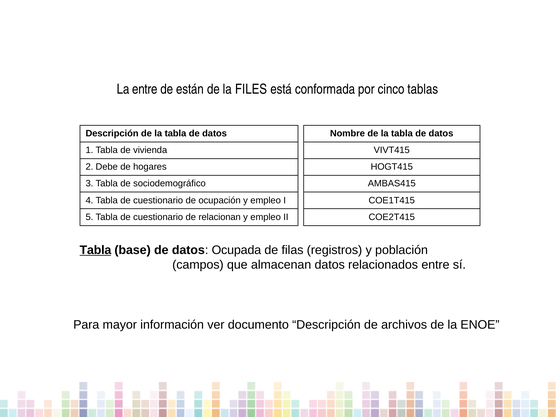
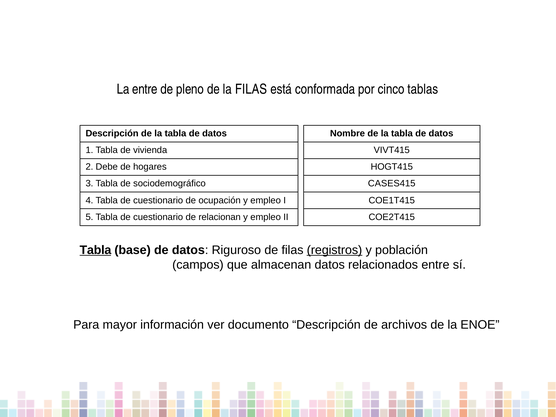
están: están -> pleno (190, 89)
la FILES: FILES -> FILAS (251, 89)
AMBAS415: AMBAS415 -> CASES415 (392, 184)
Ocupada: Ocupada -> Riguroso (236, 250)
registros underline: none -> present (334, 250)
